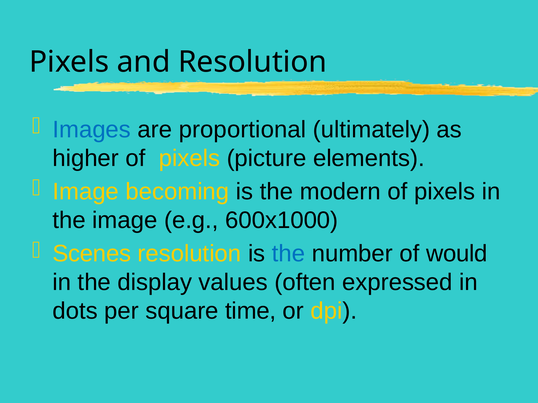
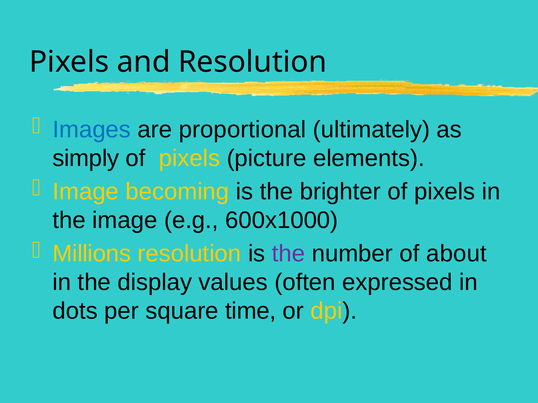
higher: higher -> simply (86, 158)
modern: modern -> brighter (340, 192)
Scenes: Scenes -> Millions (92, 254)
the colour: blue -> purple (289, 254)
would: would -> about (457, 254)
